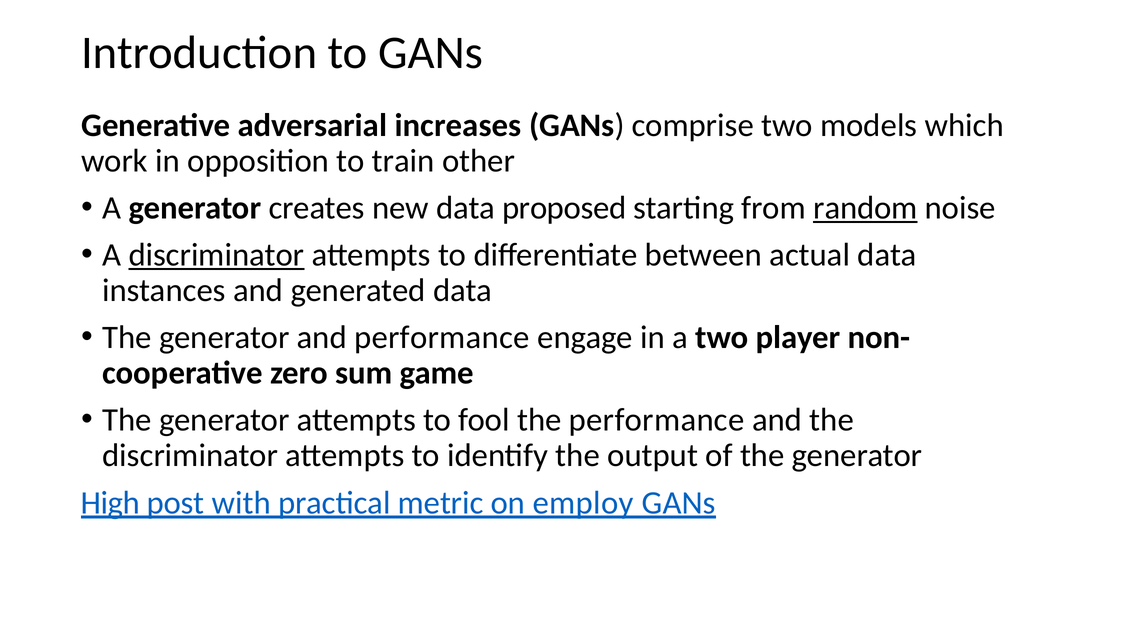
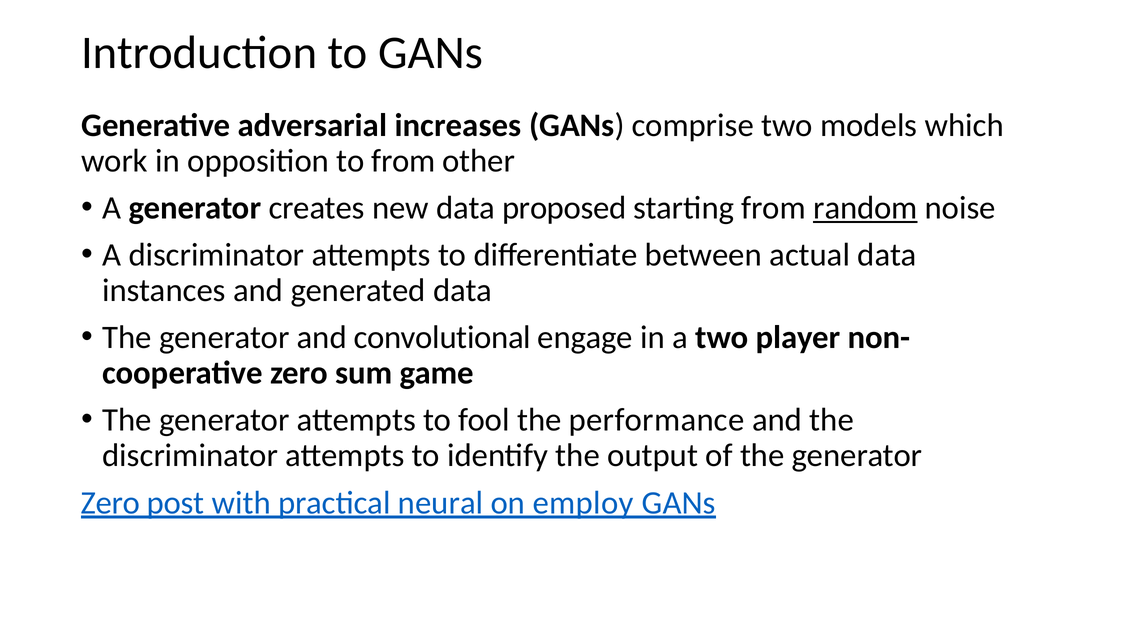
to train: train -> from (403, 161)
discriminator underline: present -> none (216, 255)
and performance: performance -> convolutional (442, 338)
High: High -> Zero (110, 503)
metric: metric -> neural (441, 503)
